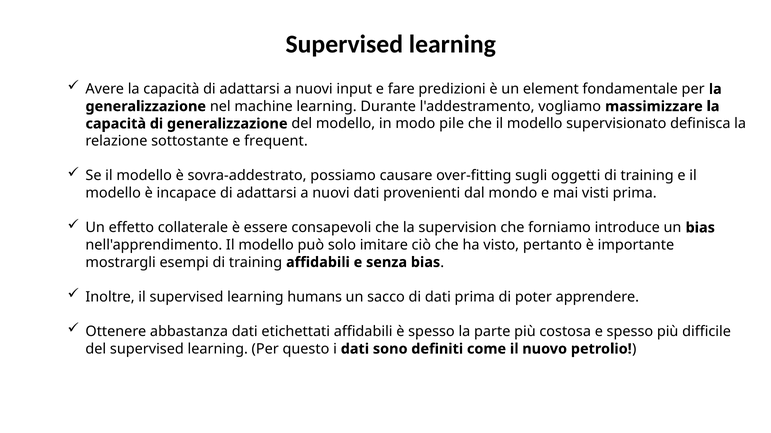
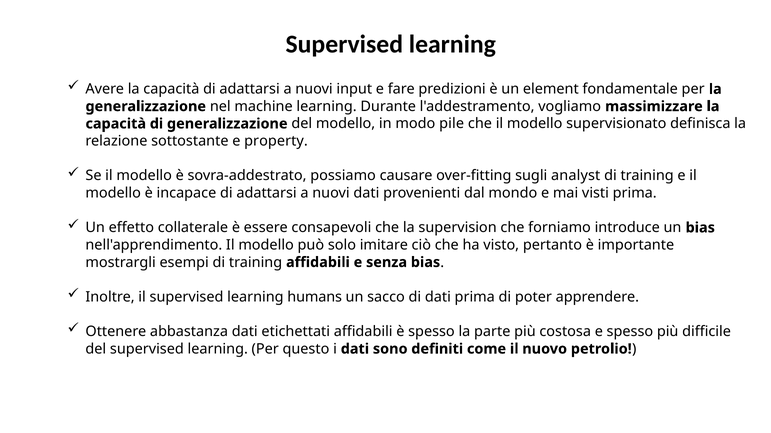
frequent: frequent -> property (276, 141)
oggetti: oggetti -> analyst (576, 176)
